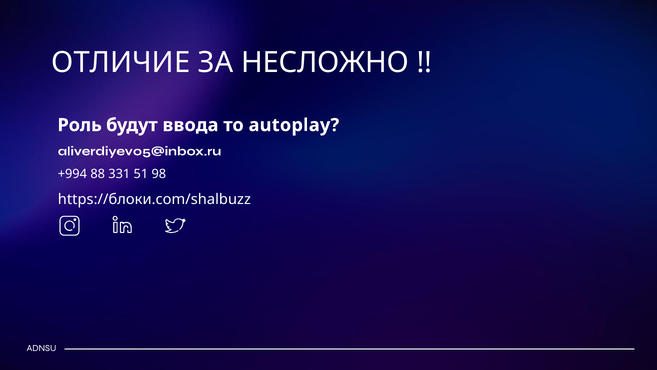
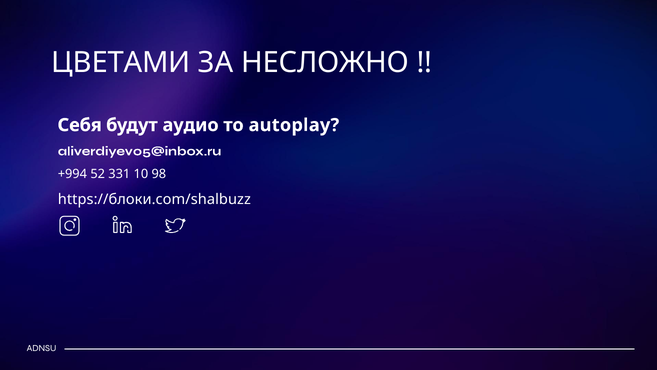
ОТЛИЧИЕ: ОТЛИЧИЕ -> ЦВЕТАМИ (121, 63)
Роль: Роль -> Себя (80, 125)
ввода: ввода -> аудио (191, 125)
88: 88 -> 52 (98, 174)
51: 51 -> 10 (141, 174)
